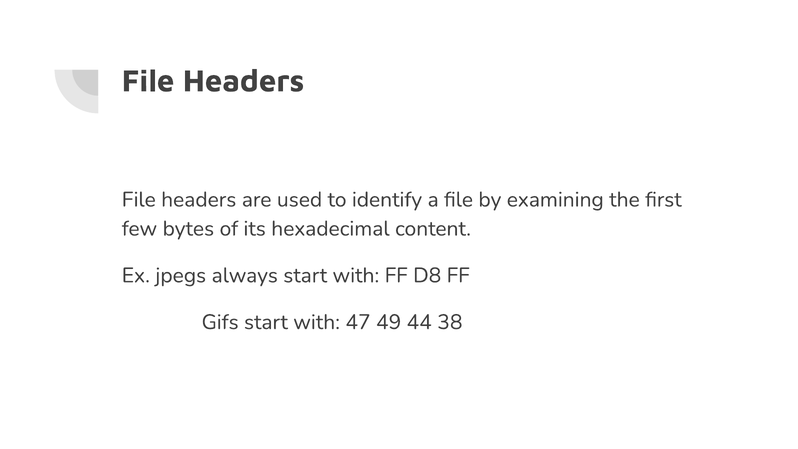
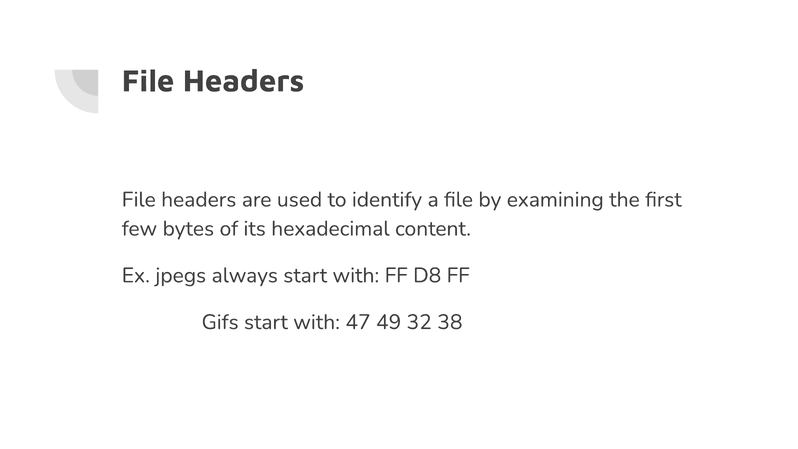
44: 44 -> 32 (419, 322)
